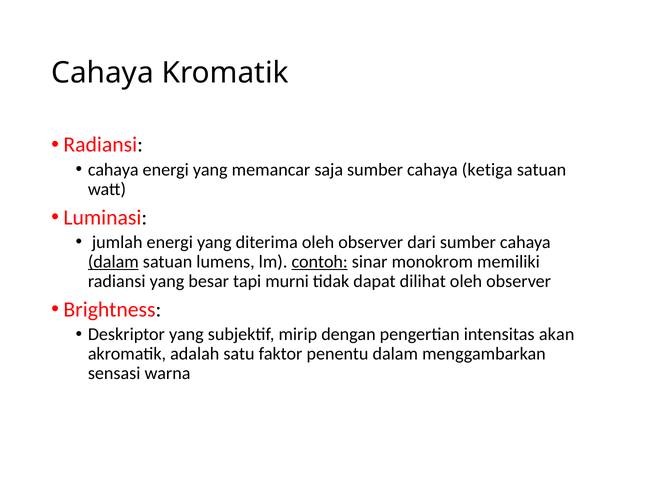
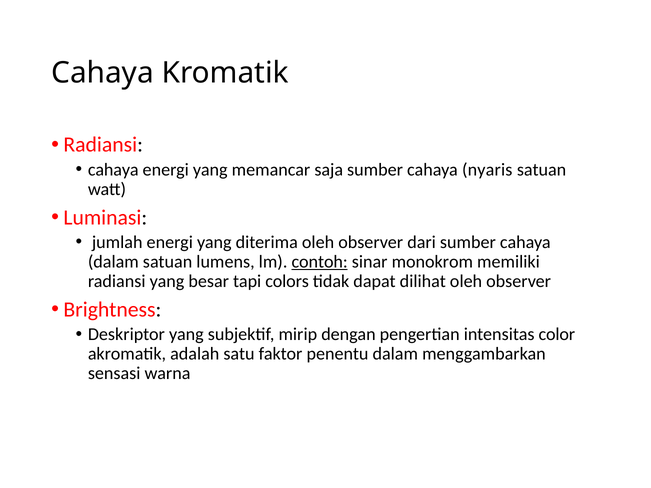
ketiga: ketiga -> nyaris (487, 170)
dalam underline: present -> none (113, 262)
murni: murni -> colors (287, 281)
akan: akan -> color (557, 335)
